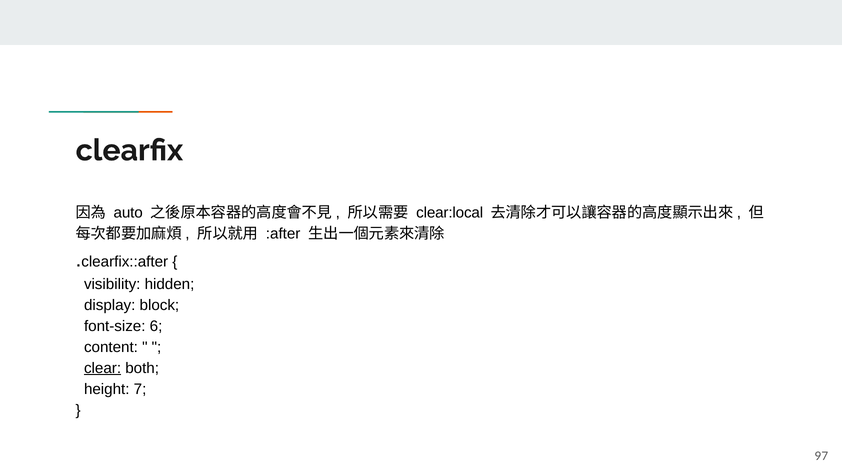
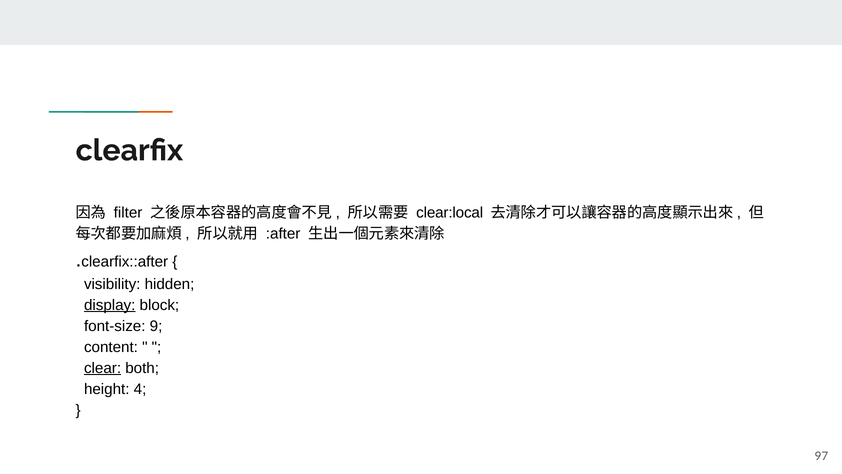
auto: auto -> filter (128, 213)
display underline: none -> present (110, 305)
6: 6 -> 9 (156, 326)
7: 7 -> 4 (140, 389)
